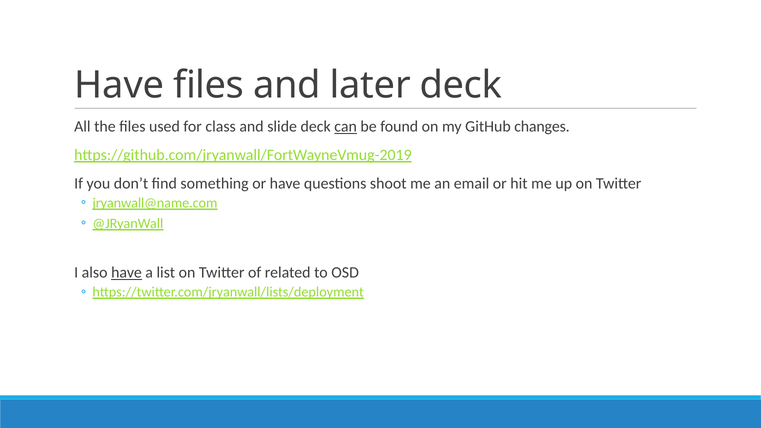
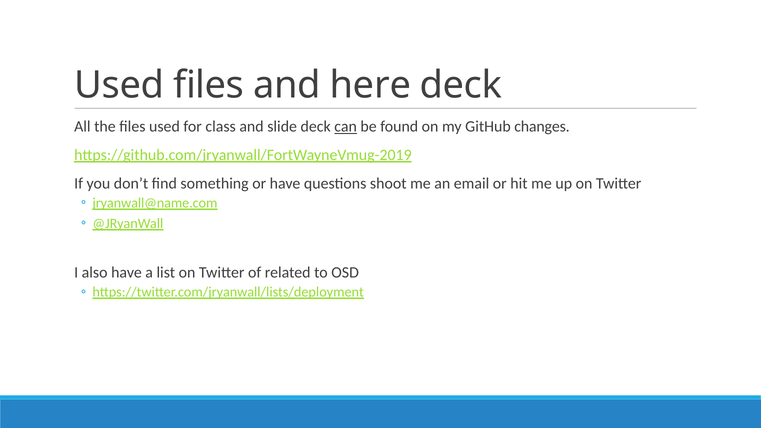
Have: Have -> Used (119, 85)
later: later -> here (370, 85)
have underline: present -> none (126, 273)
